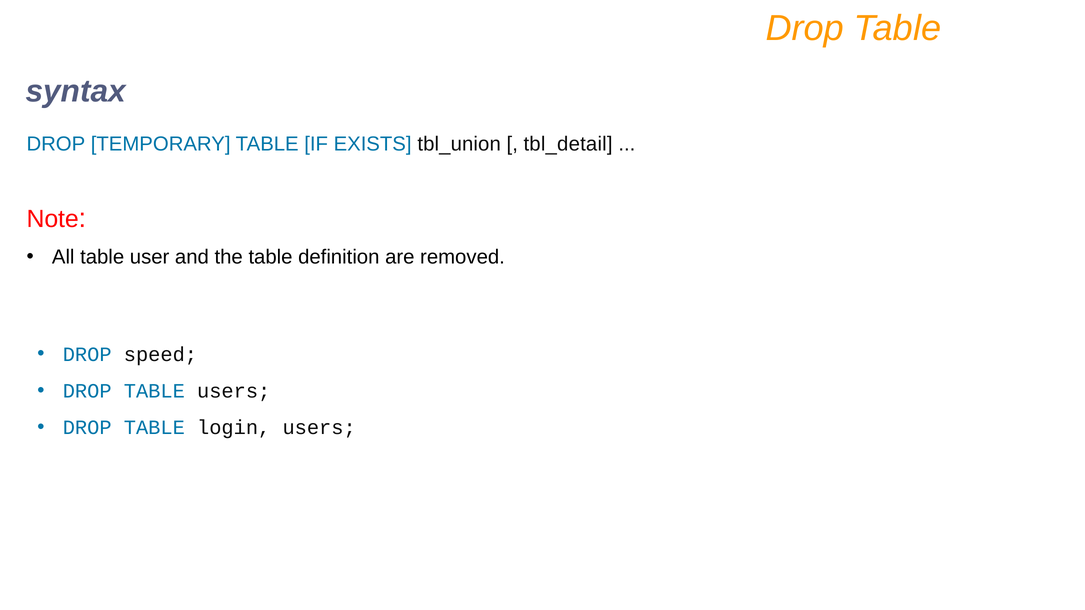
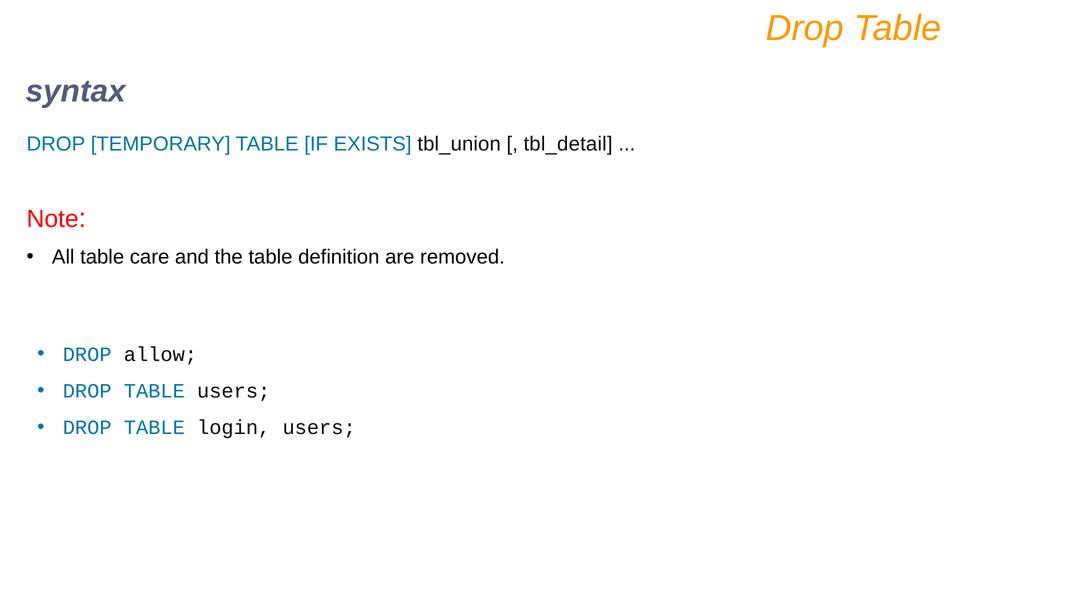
user: user -> care (150, 257)
speed: speed -> allow (160, 355)
